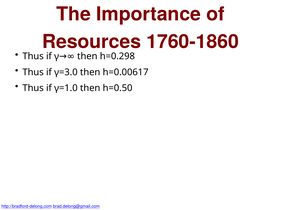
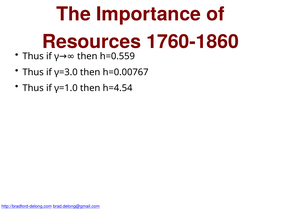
h=0.298: h=0.298 -> h=0.559 (117, 56)
h=0.00617: h=0.00617 -> h=0.00767 (126, 72)
h=0.50: h=0.50 -> h=4.54 (118, 88)
